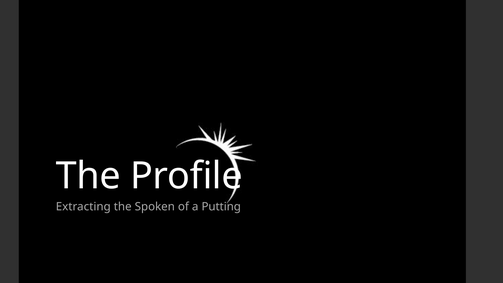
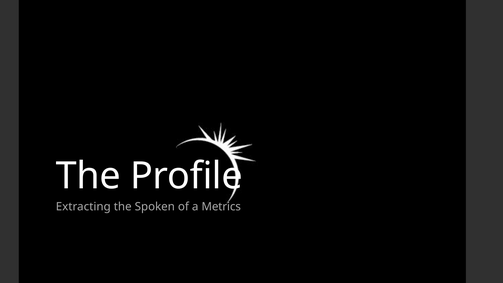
Putting: Putting -> Metrics (221, 207)
